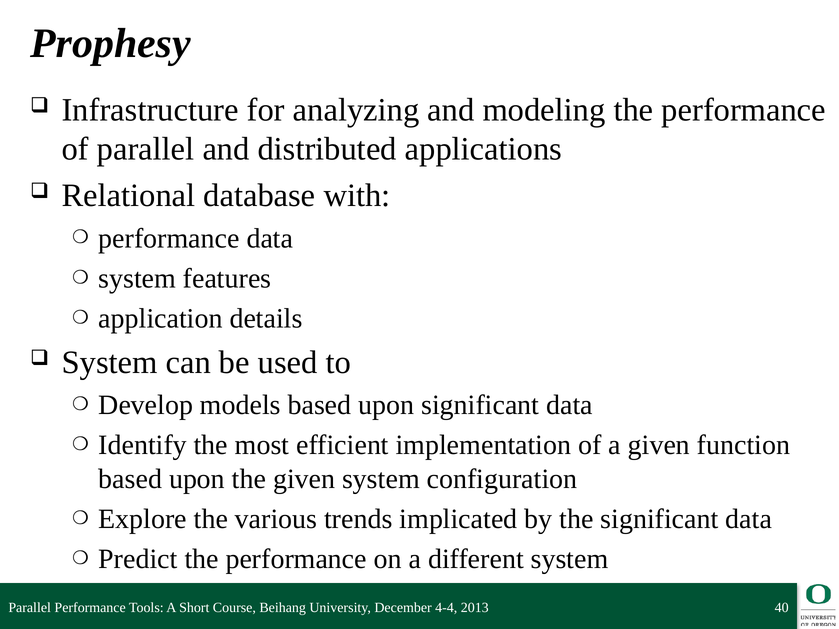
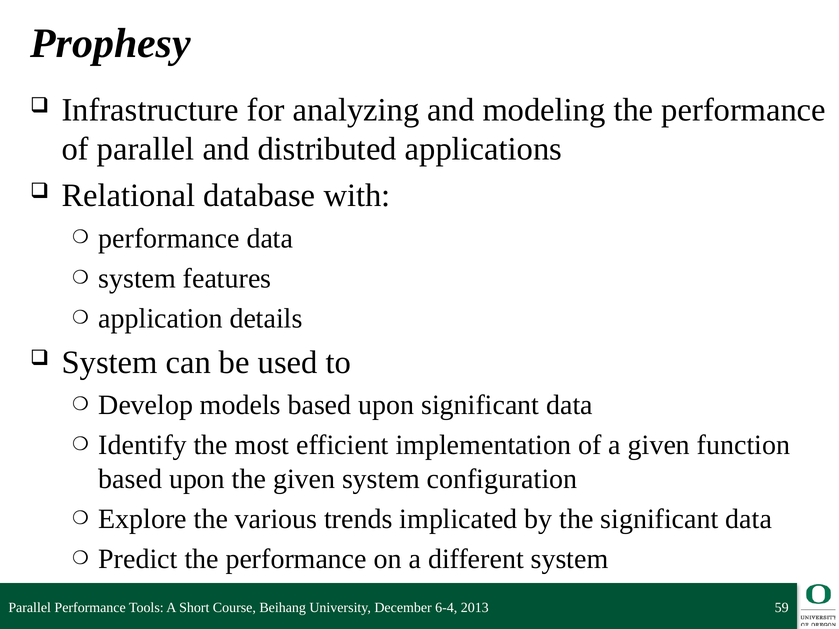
4-4: 4-4 -> 6-4 (446, 608)
40: 40 -> 59 (782, 608)
